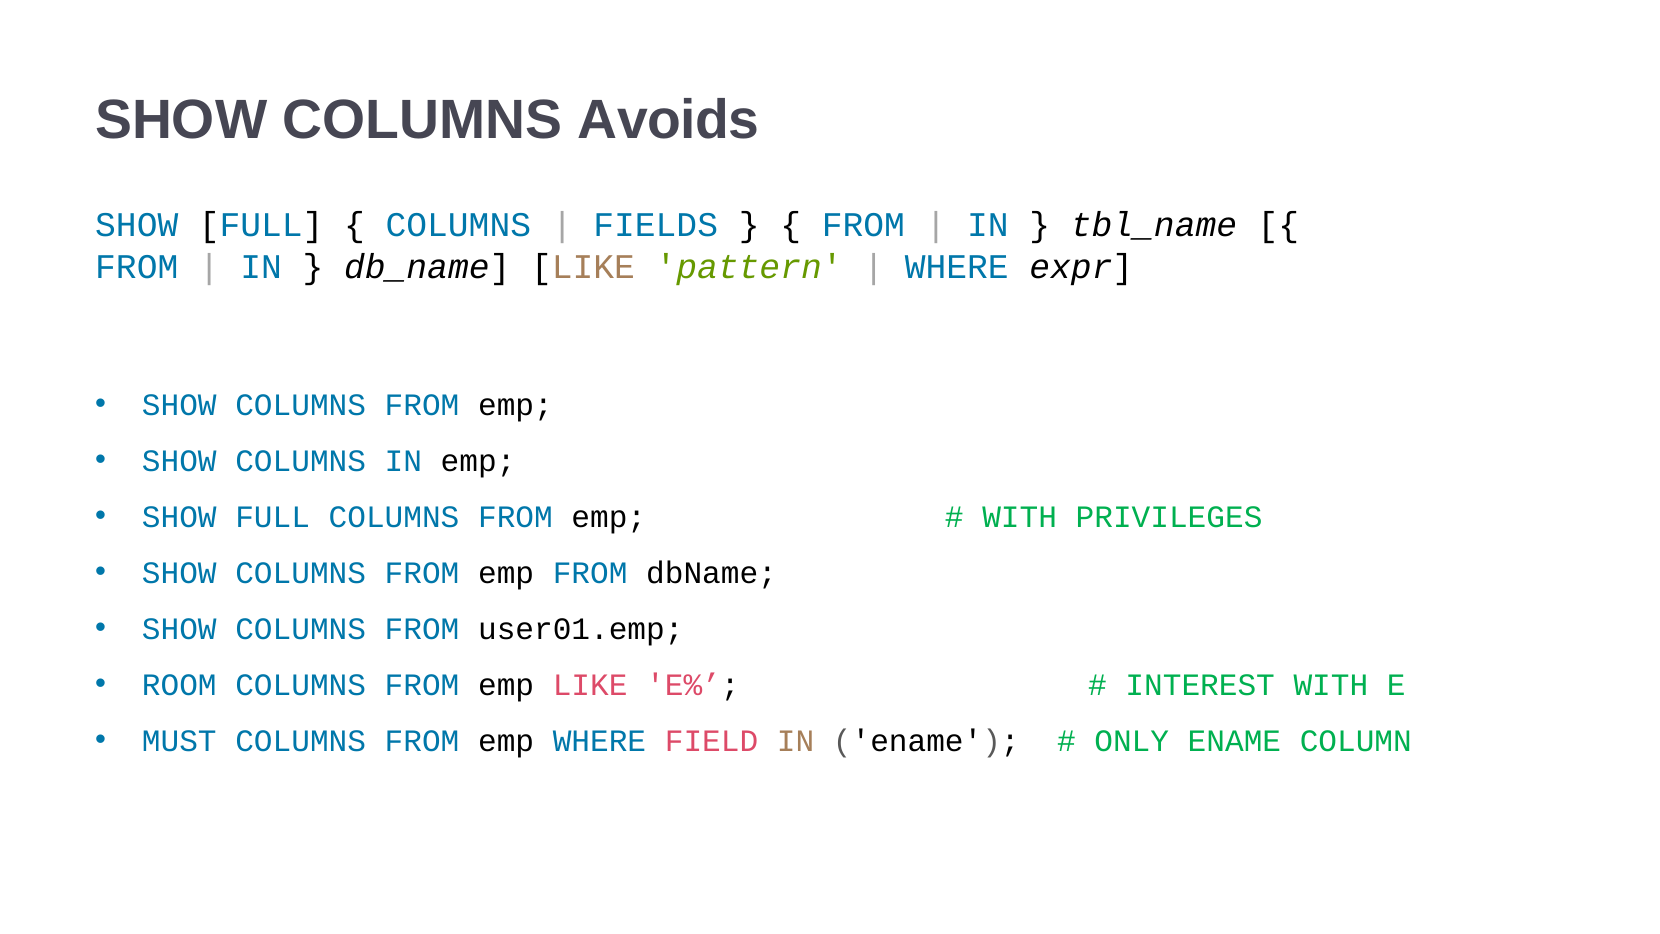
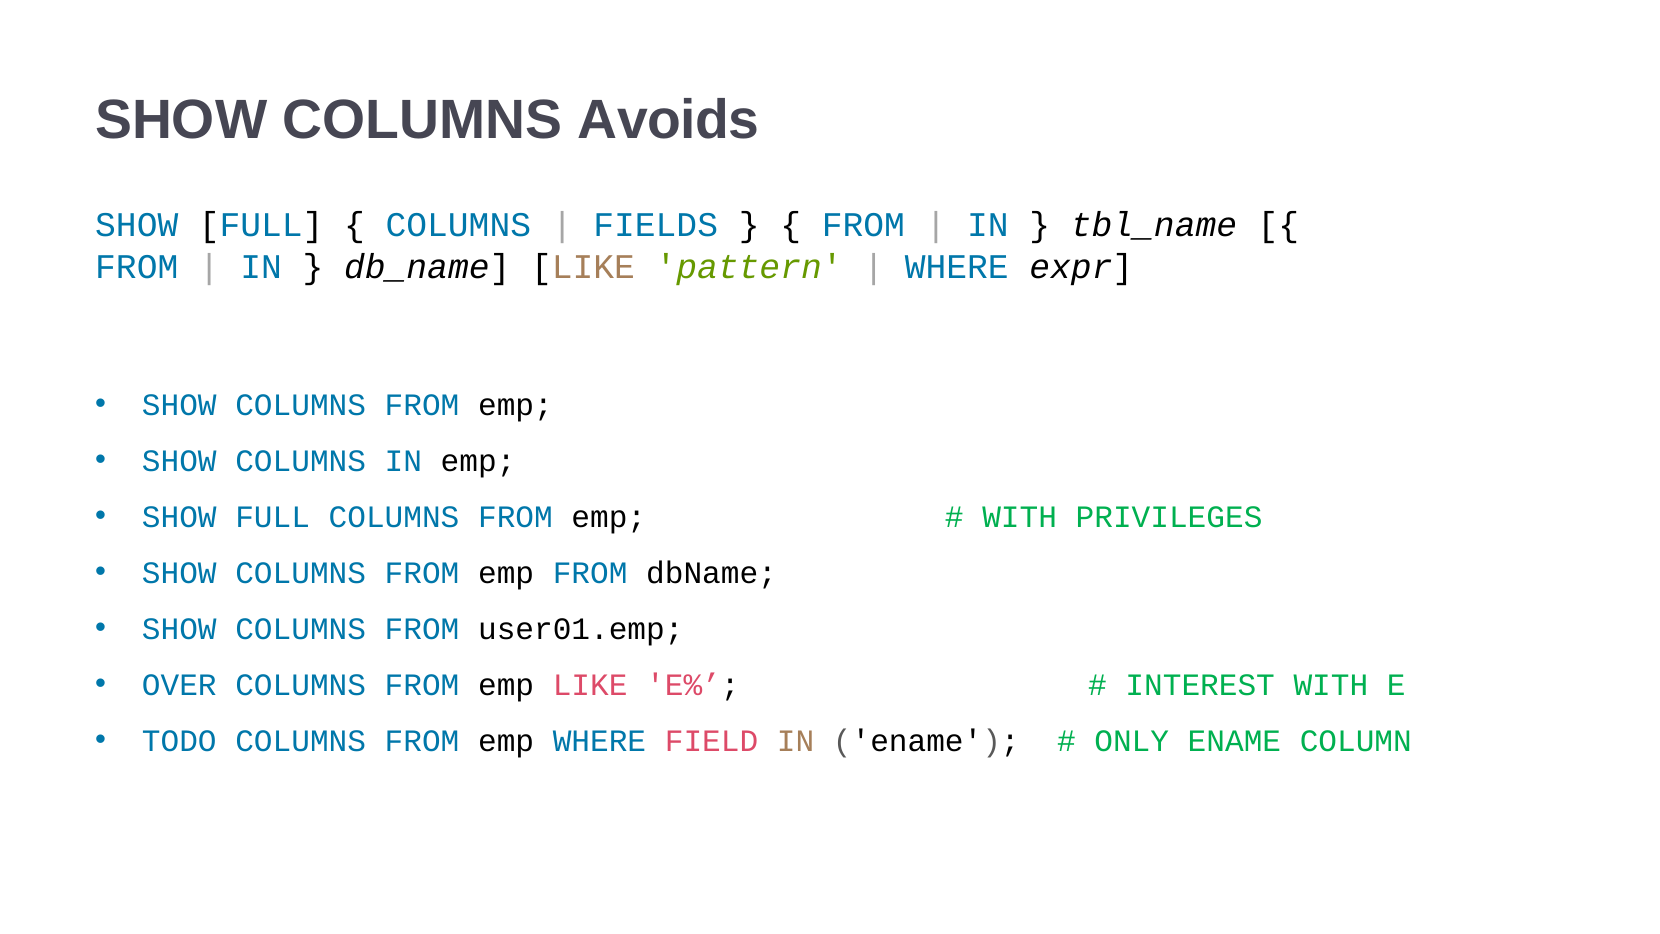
ROOM: ROOM -> OVER (179, 685)
MUST: MUST -> TODO (179, 741)
